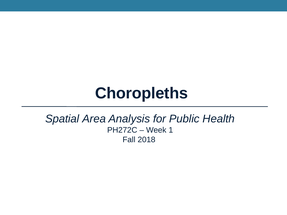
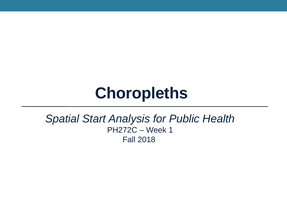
Area: Area -> Start (94, 119)
